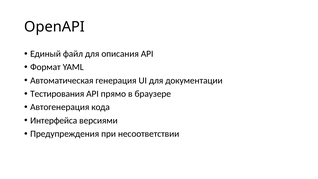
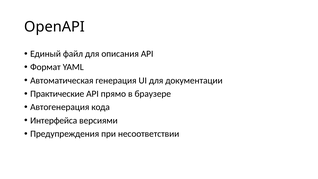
Тестирования: Тестирования -> Практические (57, 94)
